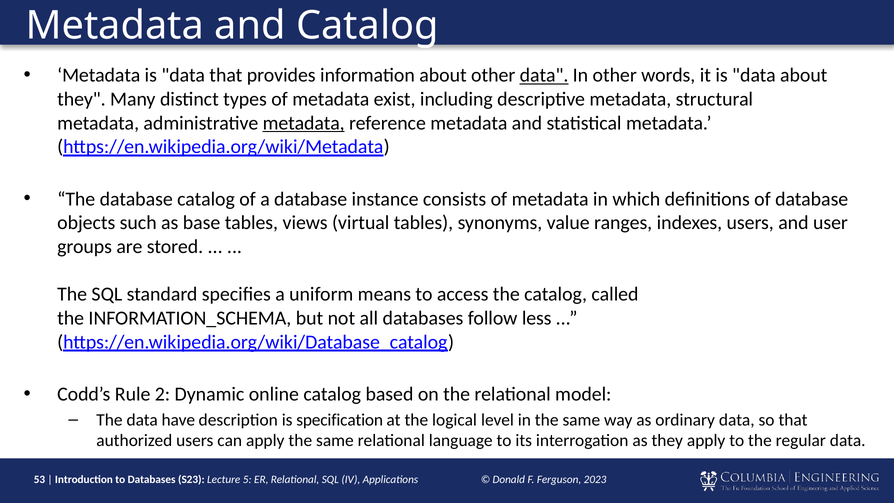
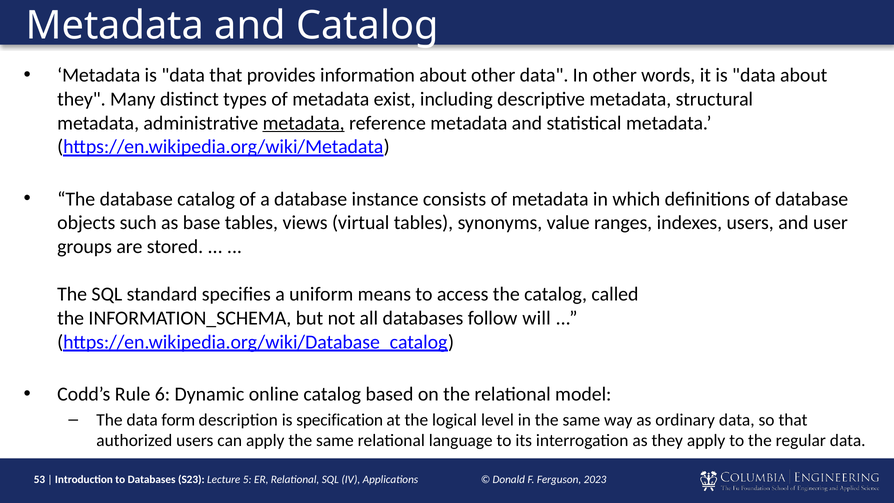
data underline: present -> none (544, 75)
less: less -> will (537, 318)
2: 2 -> 6 (162, 394)
have: have -> form (178, 420)
